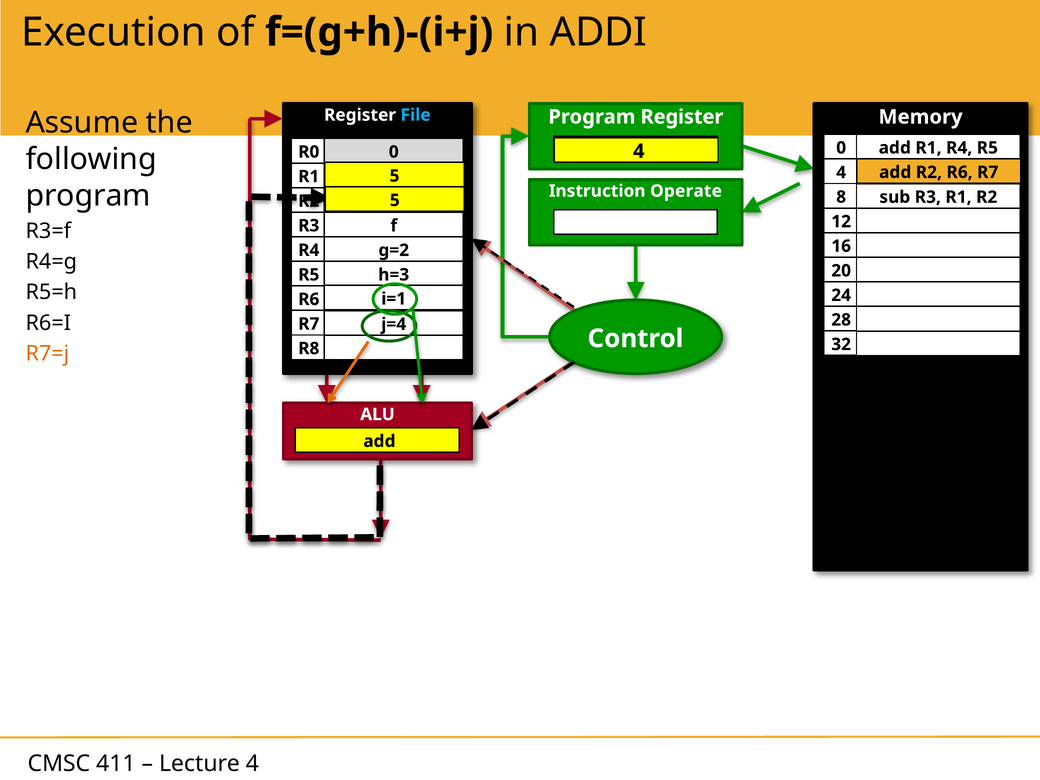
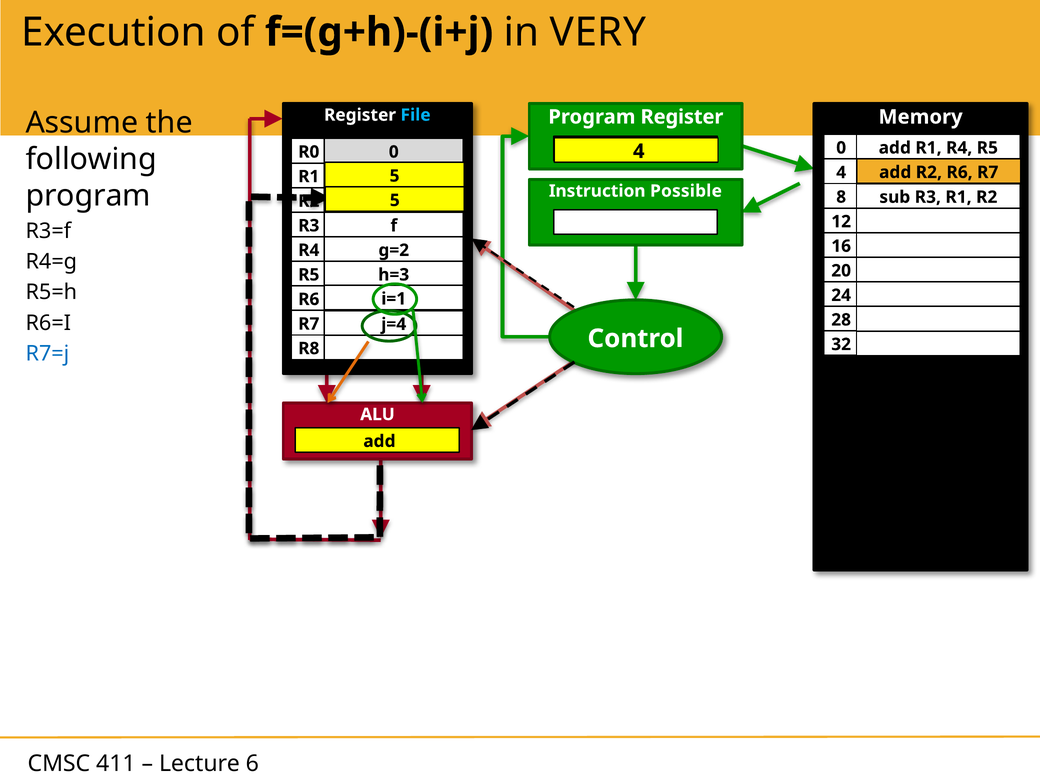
ADDI: ADDI -> VERY (598, 32)
Operate: Operate -> Possible (686, 191)
R7=j colour: orange -> blue (47, 353)
4: 4 -> 6 (252, 764)
